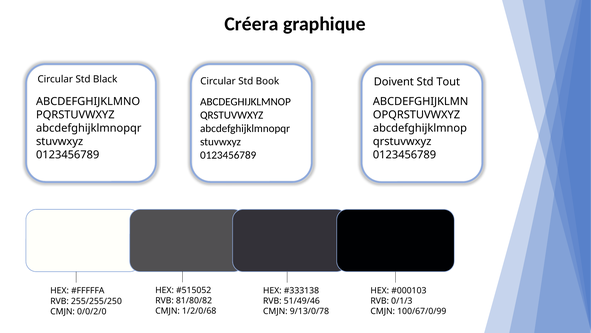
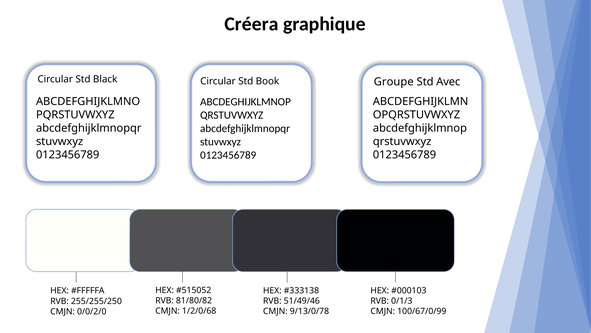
Doivent: Doivent -> Groupe (394, 82)
Tout: Tout -> Avec (448, 82)
